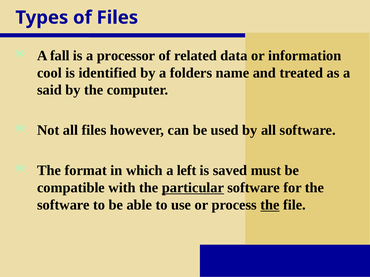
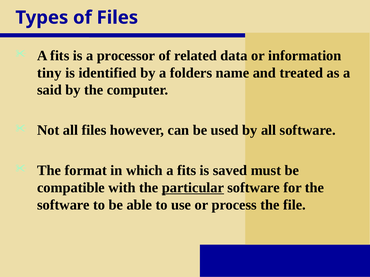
fall: fall -> fits (60, 56)
cool: cool -> tiny (49, 73)
which a left: left -> fits (187, 171)
the underline: present -> none (270, 205)
